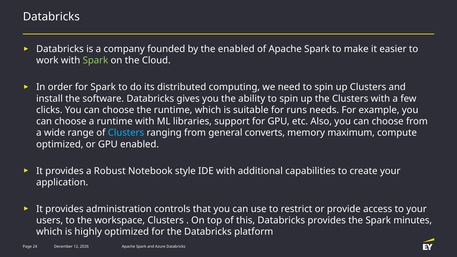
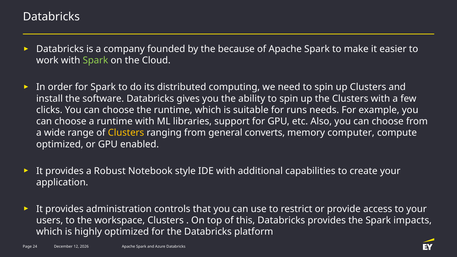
the enabled: enabled -> because (236, 49)
Clusters colour: light blue -> yellow (126, 133)
maximum: maximum -> computer (351, 133)
minutes: minutes -> impacts (413, 220)
